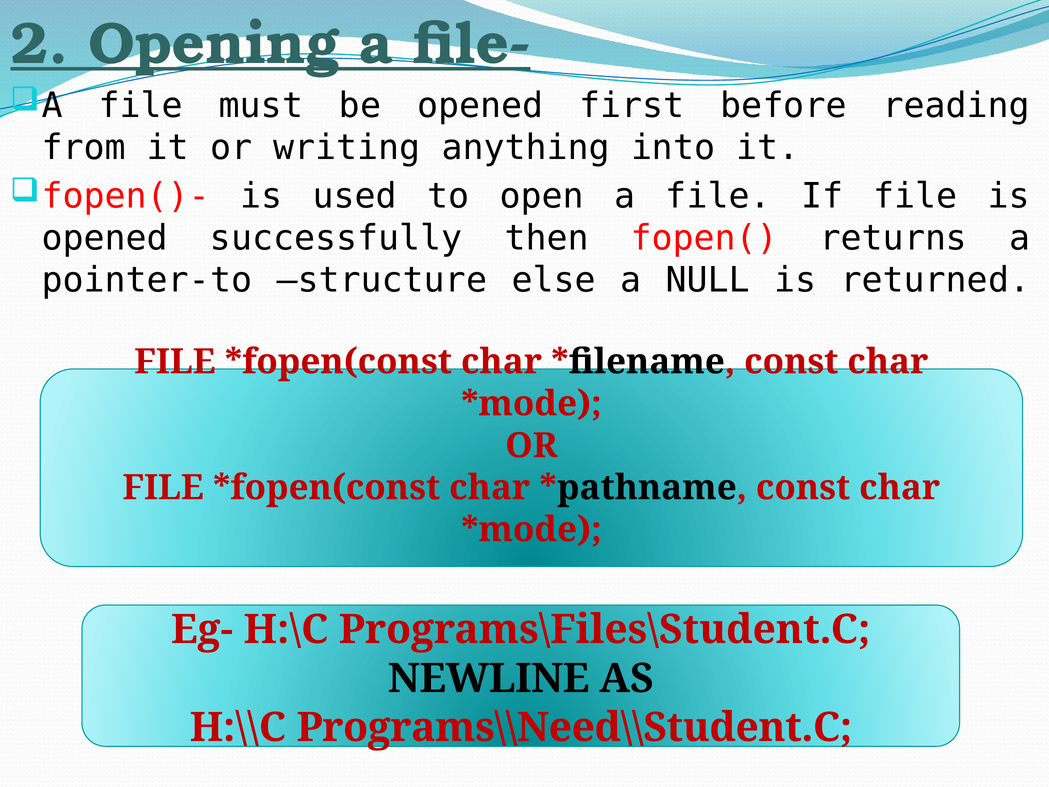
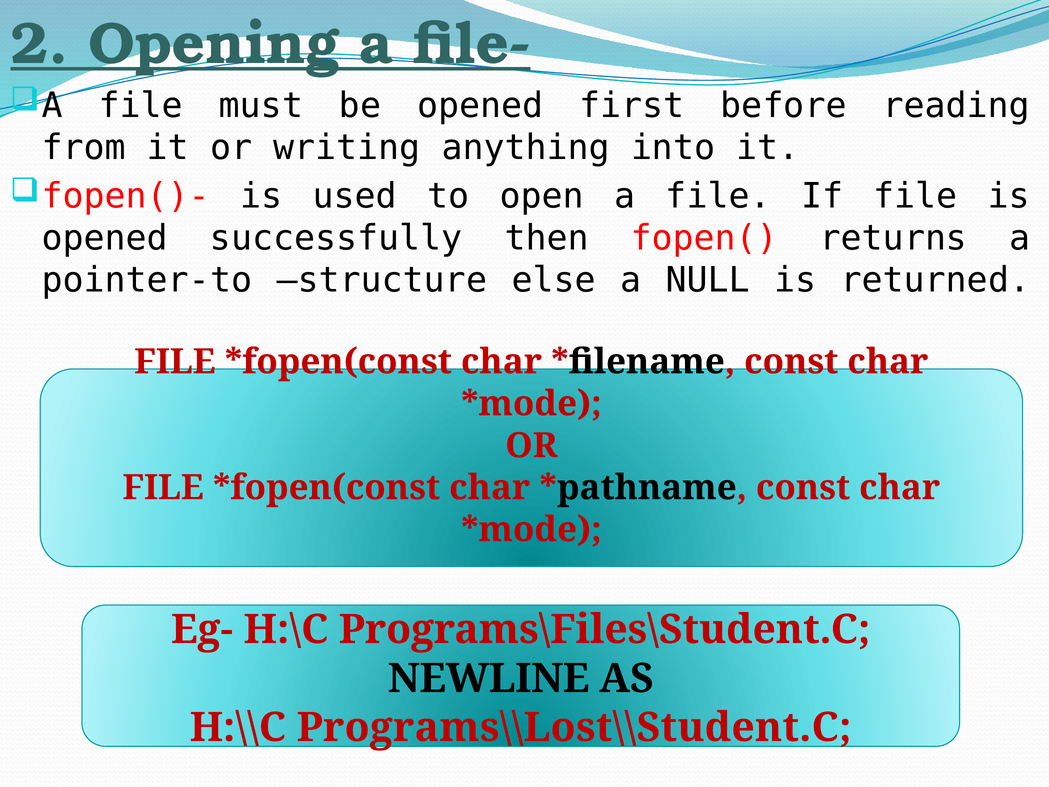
Programs\\Need\\Student.C: Programs\\Need\\Student.C -> Programs\\Lost\\Student.C (574, 727)
